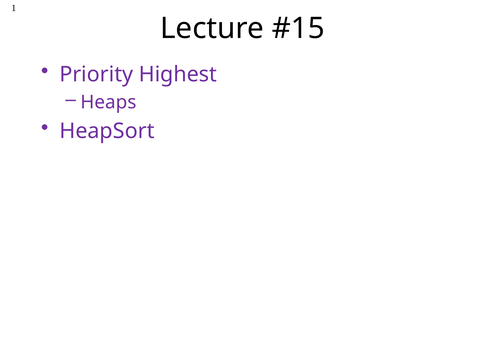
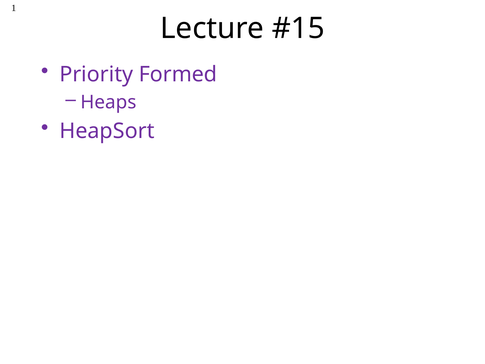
Highest: Highest -> Formed (178, 74)
